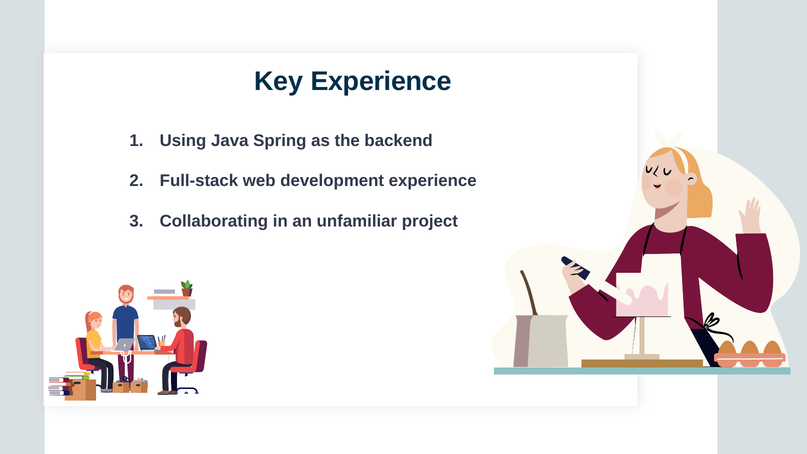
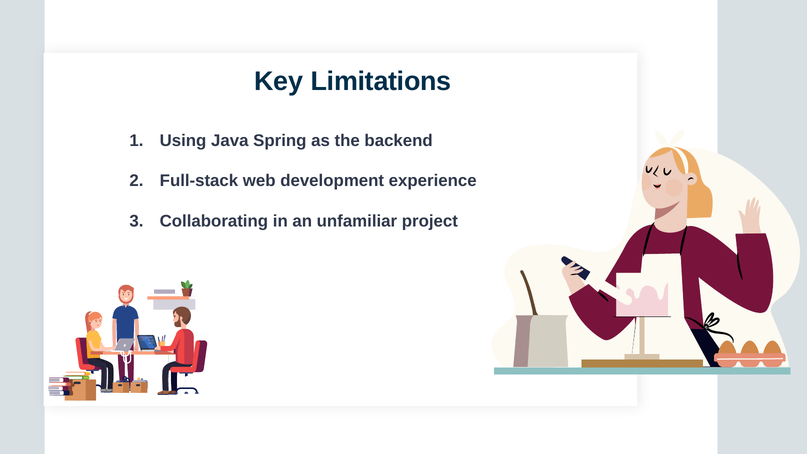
Key Experience: Experience -> Limitations (381, 81)
